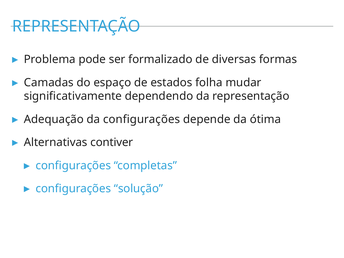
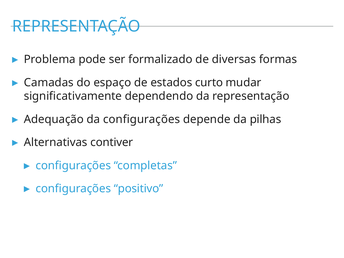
folha: folha -> curto (209, 82)
ótima: ótima -> pilhas (266, 119)
solução: solução -> positivo (139, 189)
